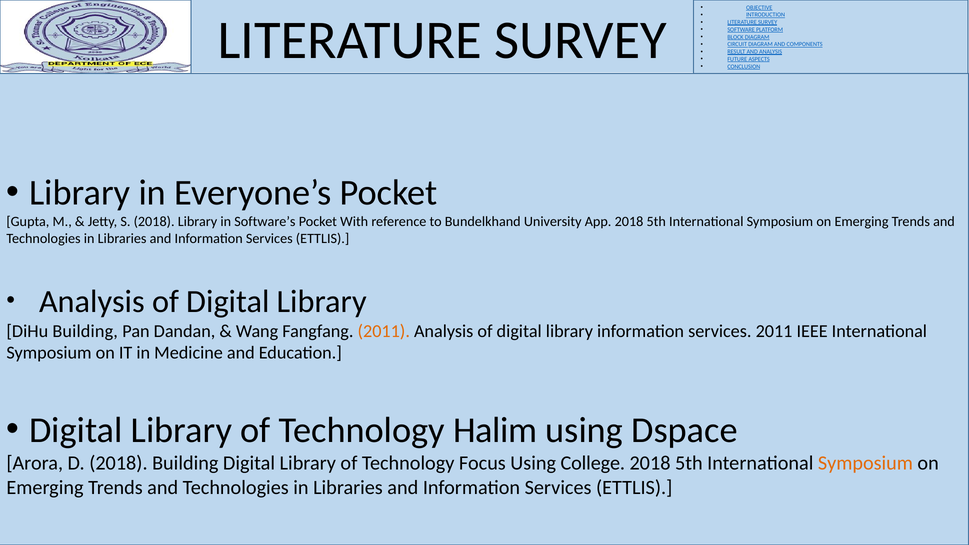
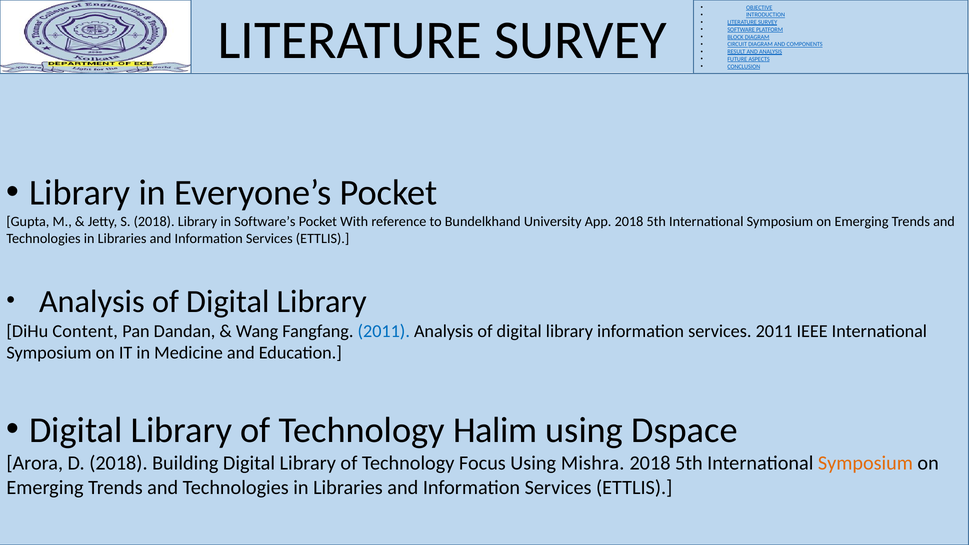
DiHu Building: Building -> Content (85, 331)
2011 colour: orange -> blue (384, 331)
College: College -> Mishra (593, 463)
